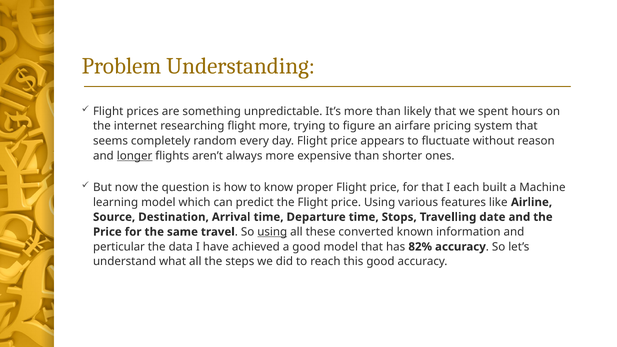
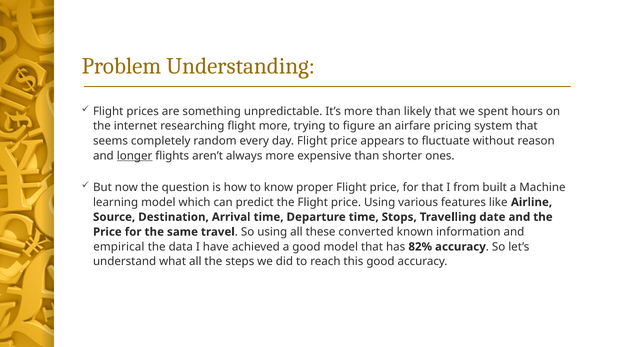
each: each -> from (466, 187)
using underline: present -> none (272, 232)
perticular: perticular -> empirical (119, 247)
